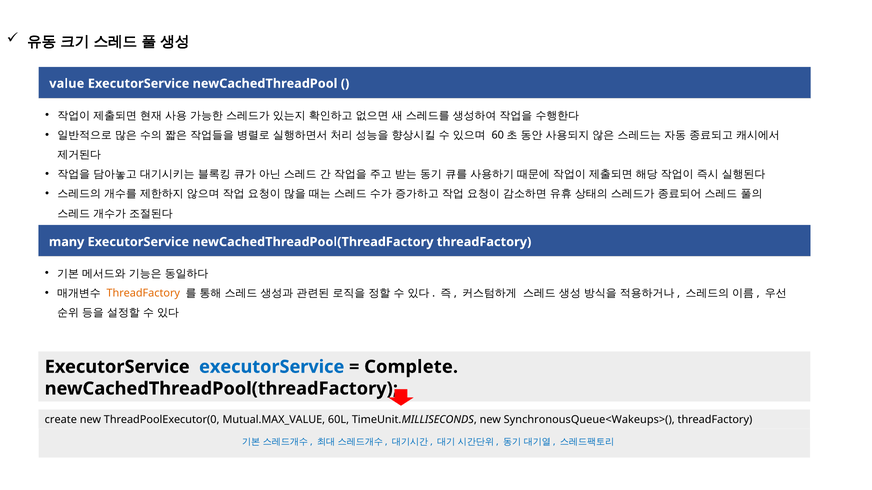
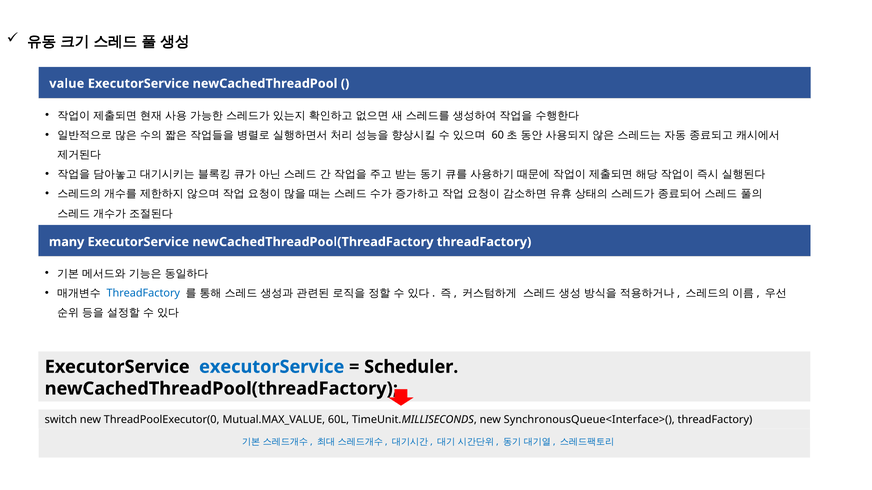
ThreadFactory colour: orange -> blue (143, 293)
Complete: Complete -> Scheduler (411, 367)
create: create -> switch (61, 420)
SynchronousQueue<Wakeups>(: SynchronousQueue<Wakeups>( -> SynchronousQueue<Interface>( (589, 420)
